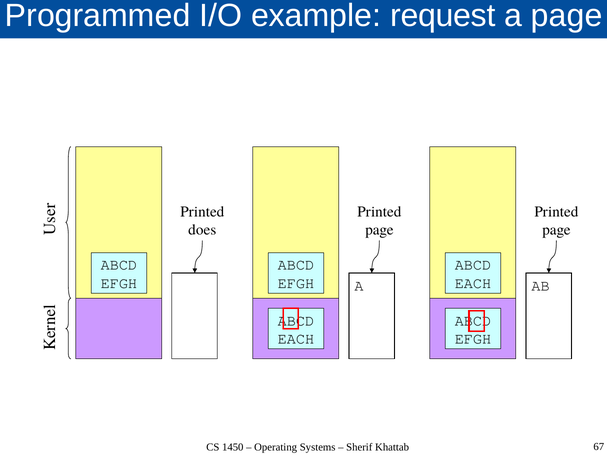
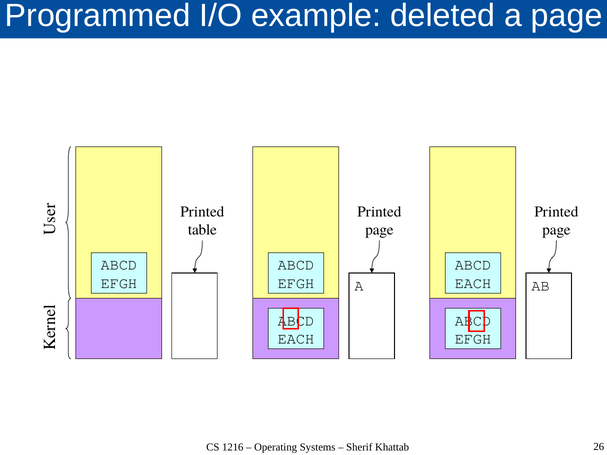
request: request -> deleted (443, 16)
does: does -> table (202, 230)
1450: 1450 -> 1216 (233, 447)
67: 67 -> 26 (599, 447)
